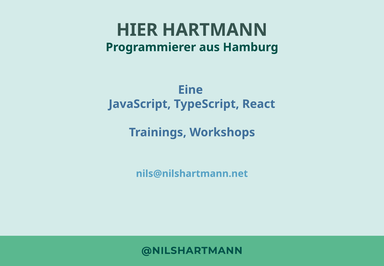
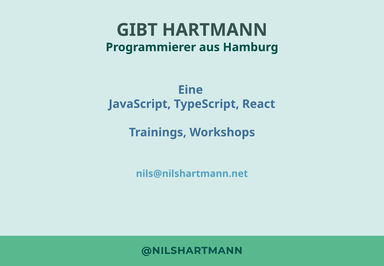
HIER: HIER -> GIBT (137, 30)
